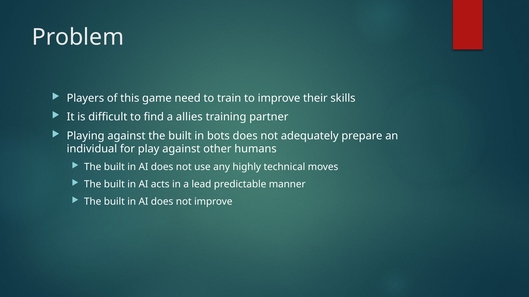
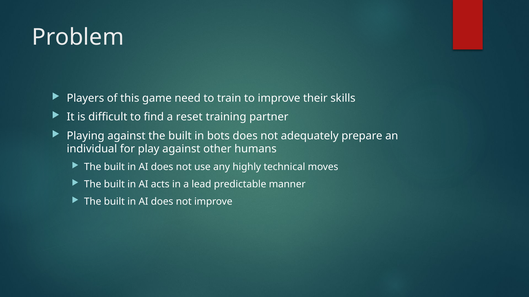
allies: allies -> reset (189, 117)
